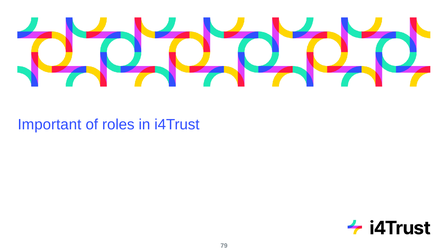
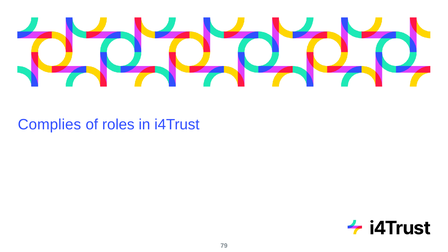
Important: Important -> Complies (49, 125)
